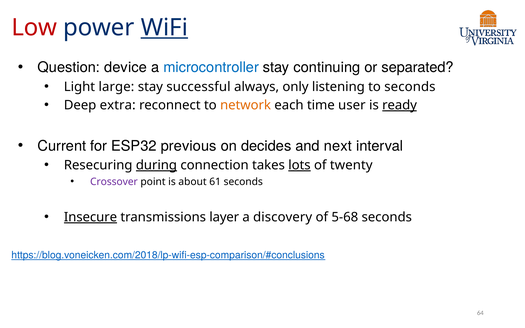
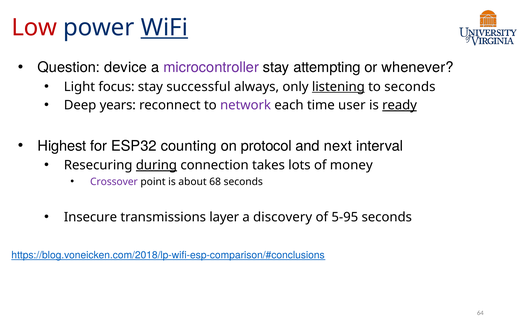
microcontroller colour: blue -> purple (211, 68)
continuing: continuing -> attempting (327, 68)
separated: separated -> whenever (418, 68)
large: large -> focus (117, 87)
listening underline: none -> present (338, 87)
extra: extra -> years (118, 105)
network colour: orange -> purple (246, 105)
Current: Current -> Highest (62, 146)
previous: previous -> counting (189, 146)
decides: decides -> protocol (266, 146)
lots underline: present -> none (299, 165)
twenty: twenty -> money (351, 165)
61: 61 -> 68 (215, 182)
Insecure underline: present -> none (90, 217)
5-68: 5-68 -> 5-95 (345, 217)
